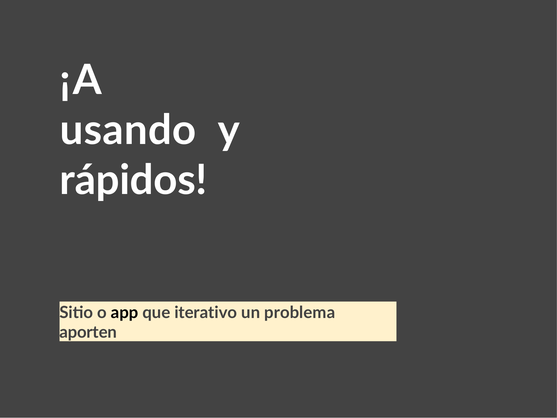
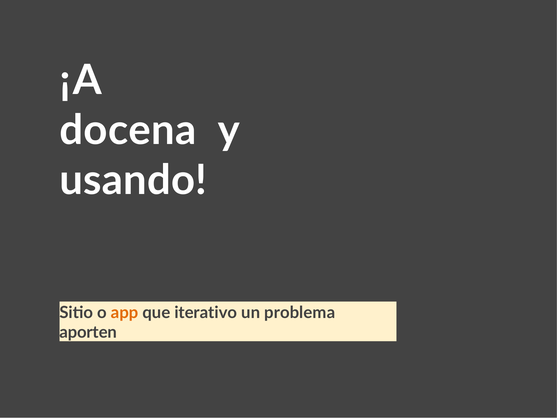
usando: usando -> docena (128, 130)
rápidos: rápidos -> usando (133, 181)
app colour: black -> orange (125, 313)
